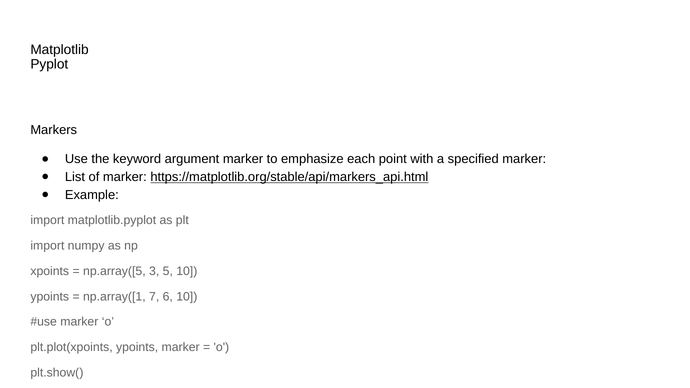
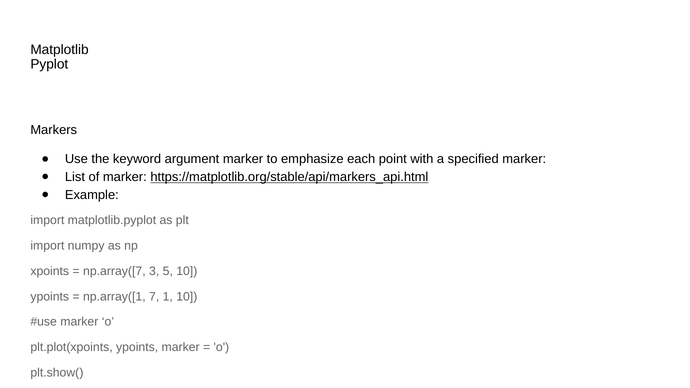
np.array([5: np.array([5 -> np.array([7 (114, 271)
6: 6 -> 1 (168, 297)
